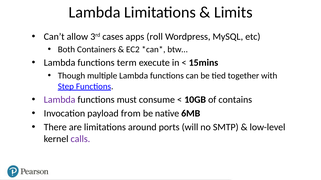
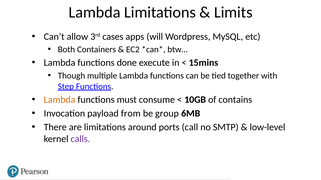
roll: roll -> will (155, 37)
term: term -> done (127, 63)
Lambda colour: purple -> orange (60, 100)
native: native -> group (167, 114)
will: will -> call (190, 128)
